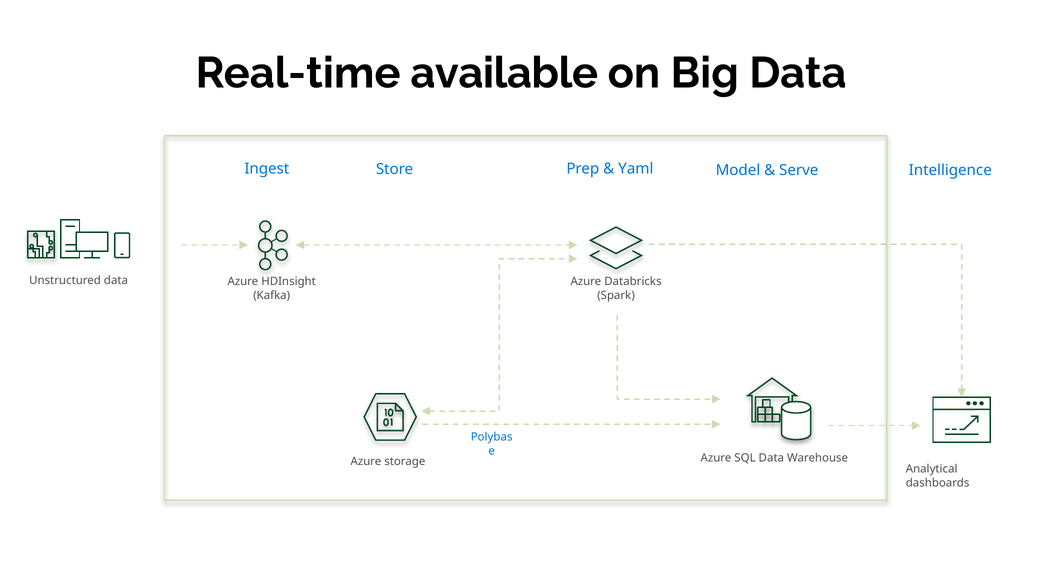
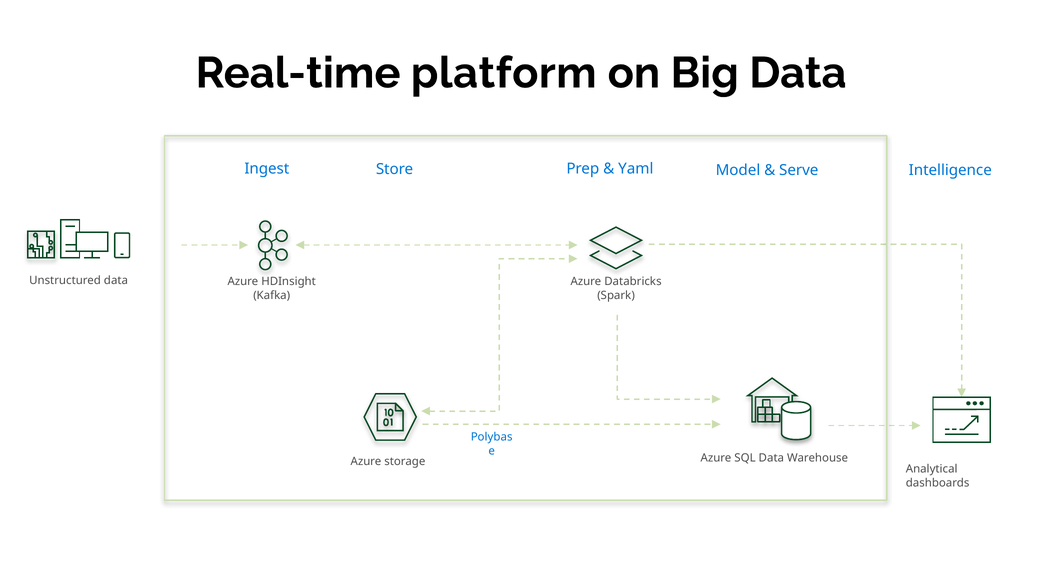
available: available -> platform (504, 73)
